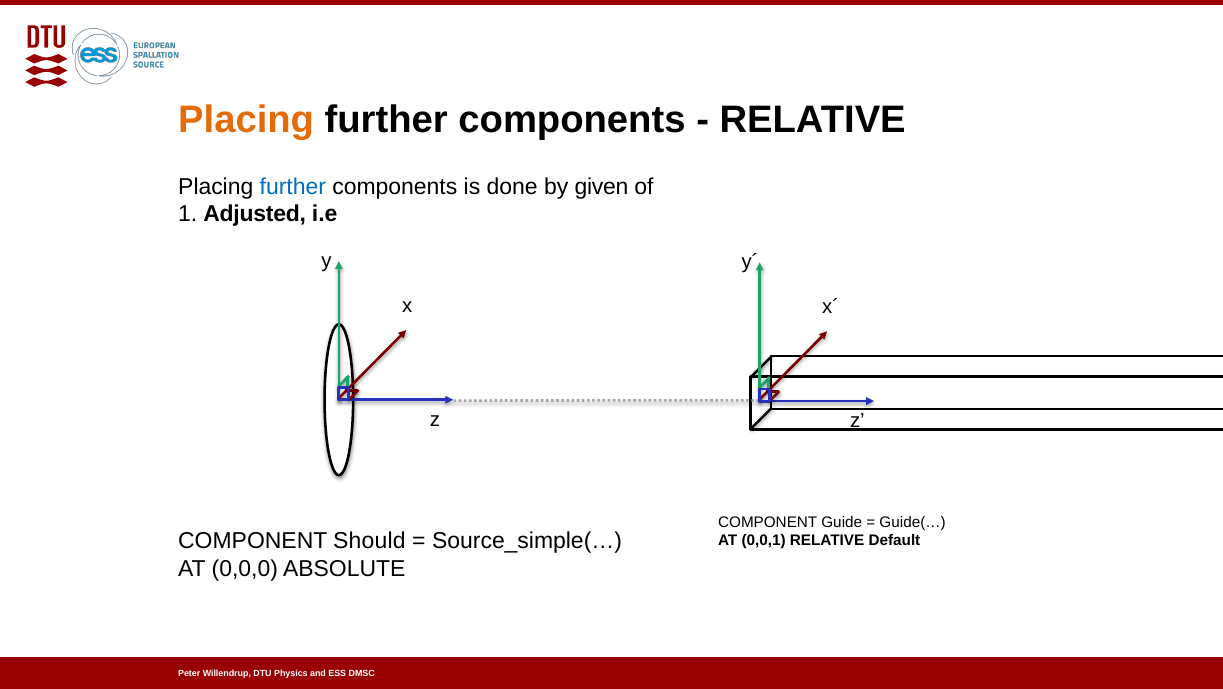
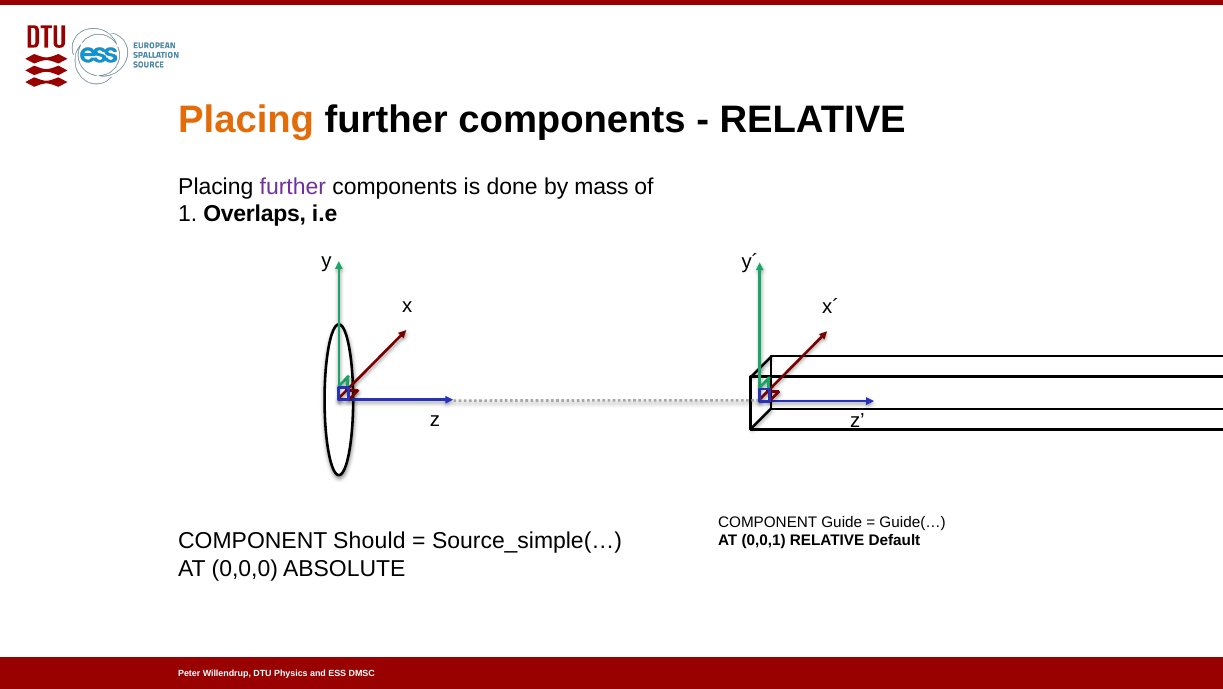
further colour: blue -> purple (293, 187)
given: given -> mass (601, 187)
Adjusted: Adjusted -> Overlaps (255, 214)
